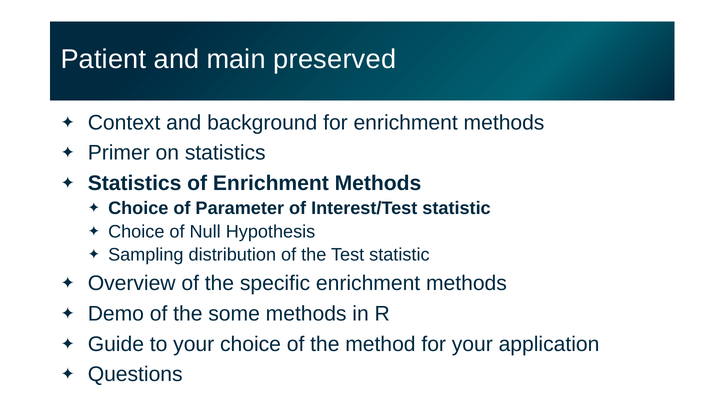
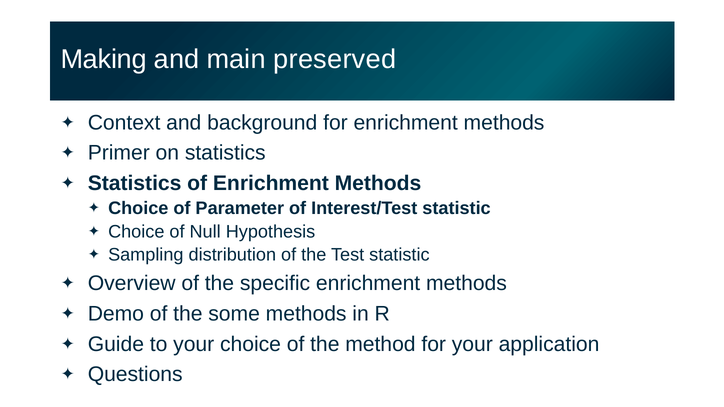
Patient: Patient -> Making (104, 59)
